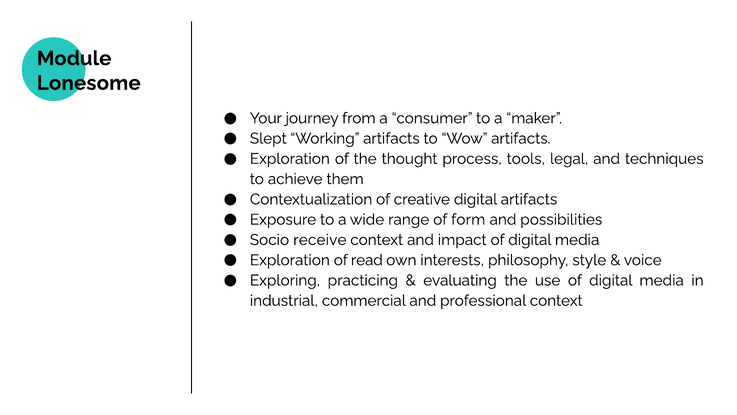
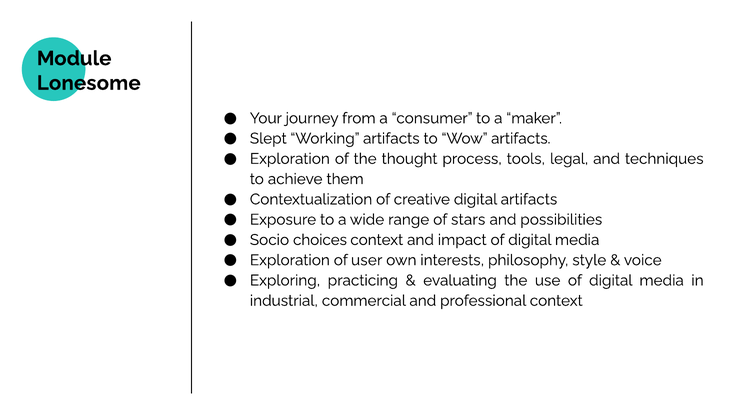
form: form -> stars (468, 219)
receive: receive -> choices (320, 240)
read: read -> user (367, 260)
